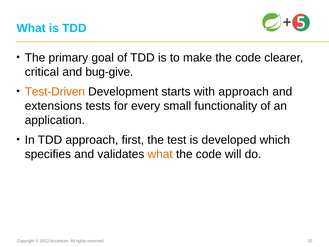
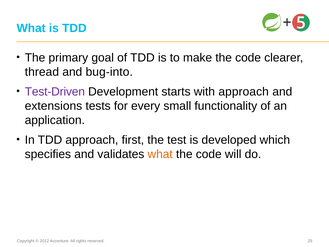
critical: critical -> thread (42, 72)
bug-give: bug-give -> bug-into (109, 72)
Test-Driven colour: orange -> purple (55, 92)
